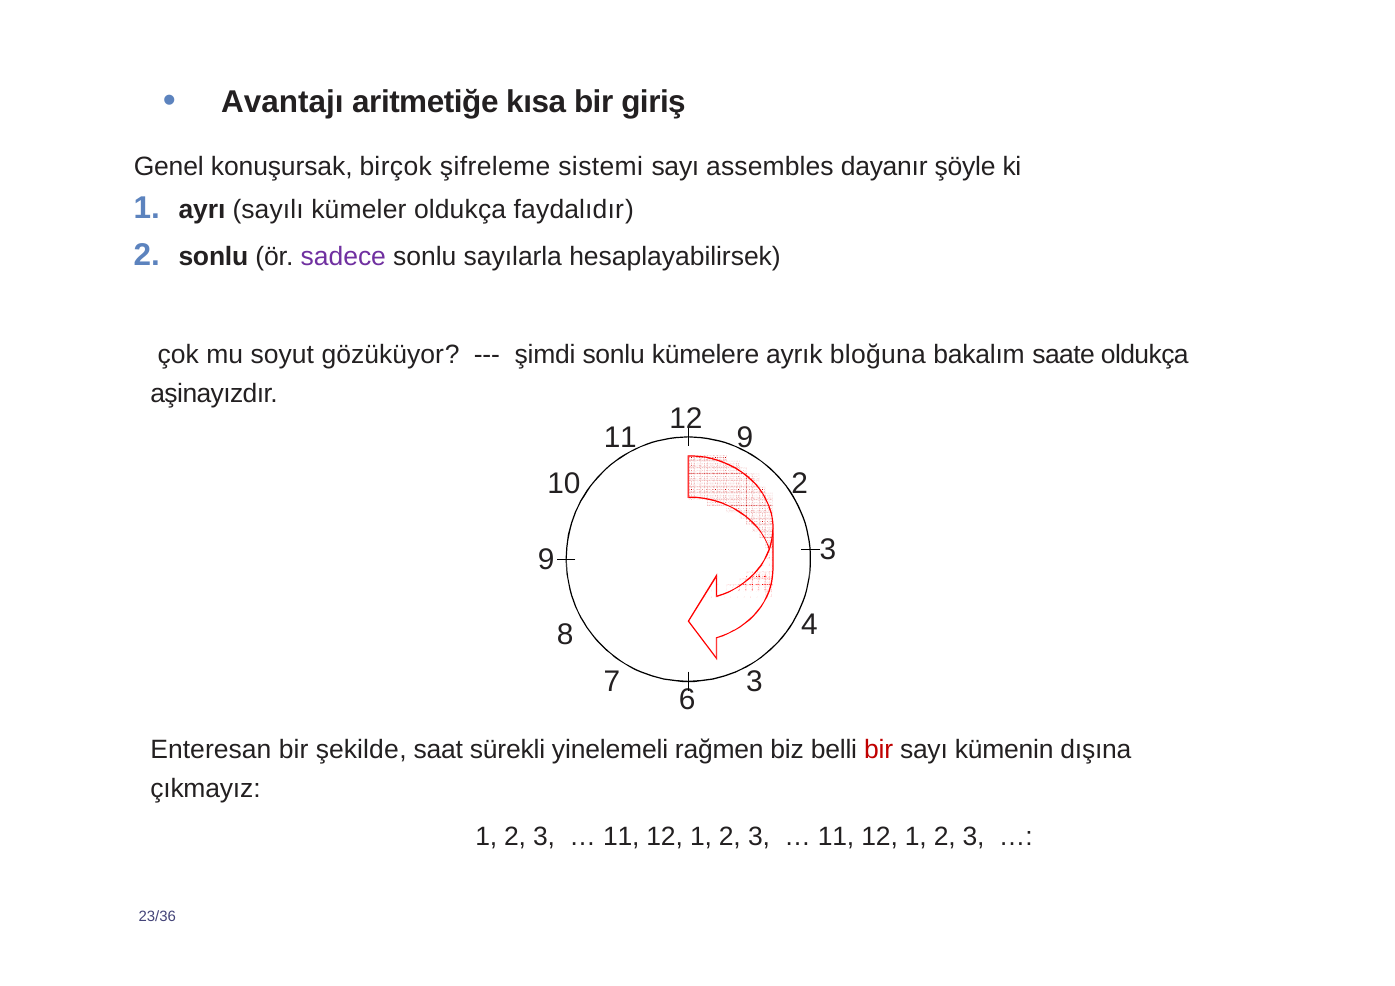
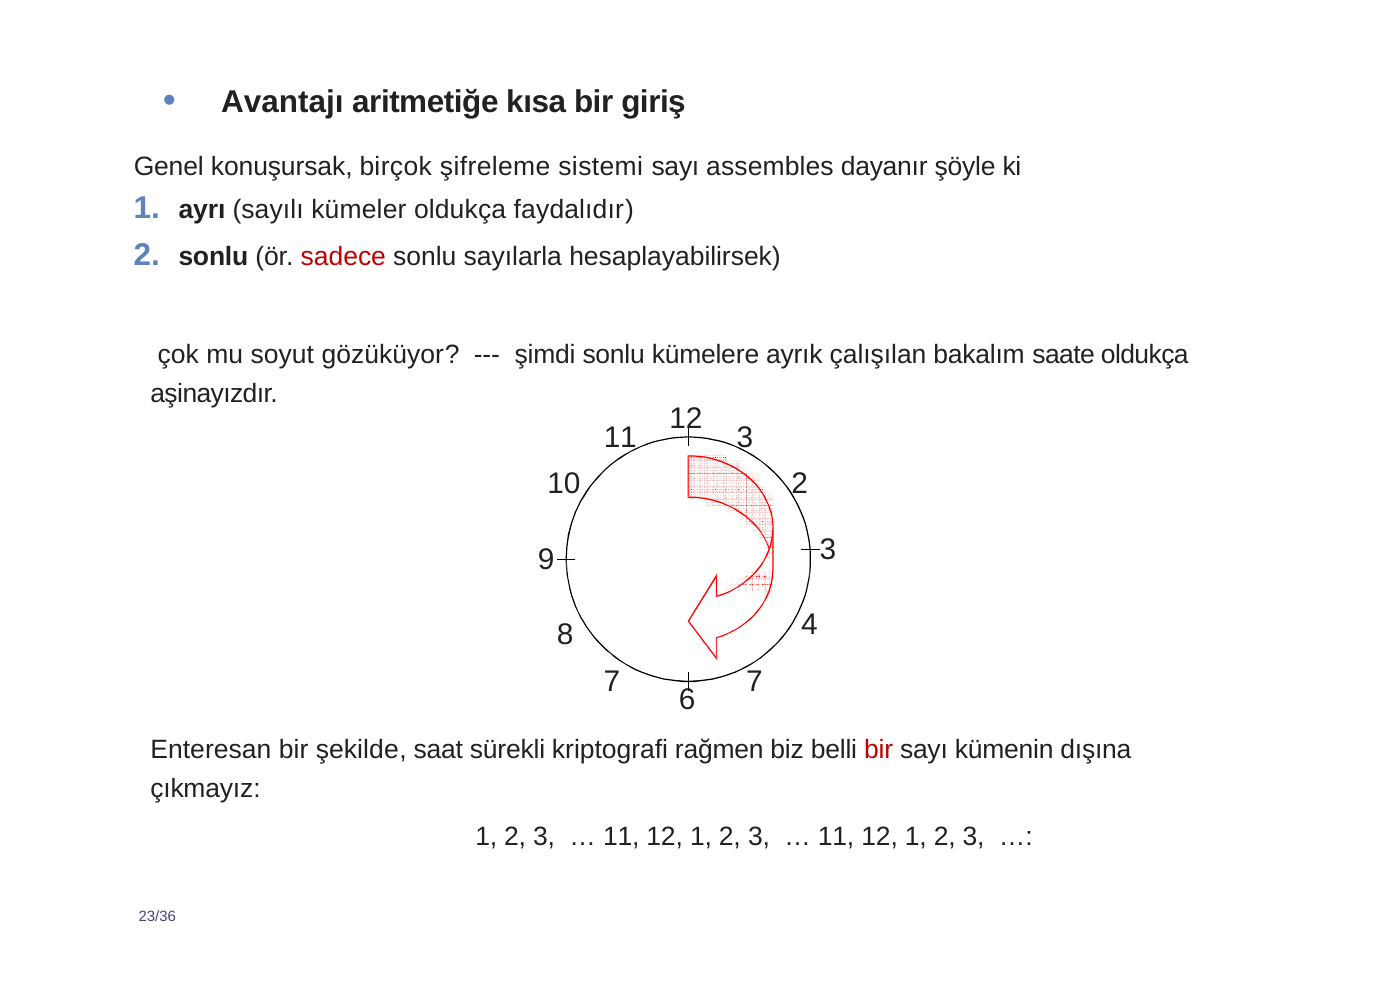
sadece colour: purple -> red (343, 257)
bloğuna: bloğuna -> çalışılan (878, 354)
11 9: 9 -> 3 (745, 437)
7 3: 3 -> 7 (754, 682)
yinelemeli: yinelemeli -> kriptografi (610, 749)
